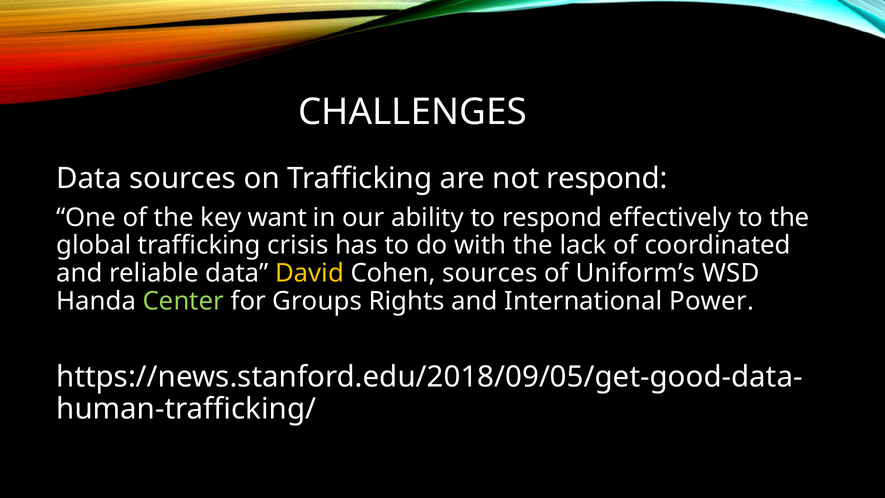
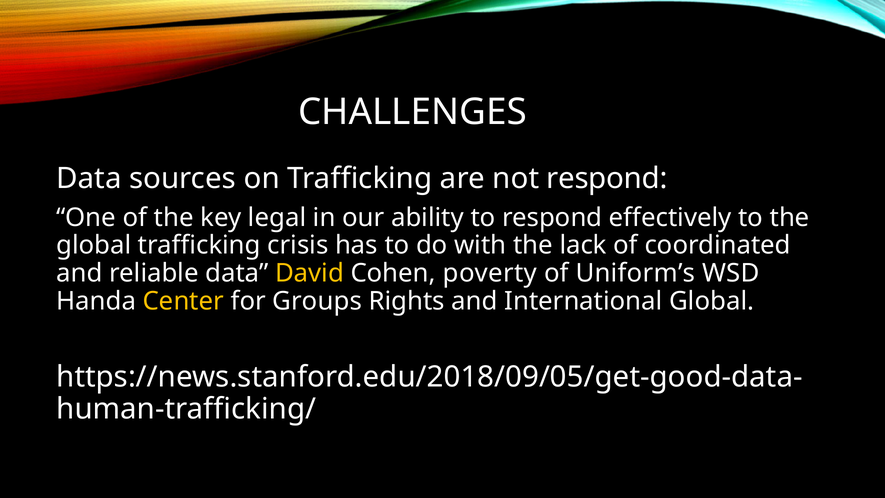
want: want -> legal (277, 217)
Cohen sources: sources -> poverty (490, 273)
Center colour: light green -> yellow (183, 301)
International Power: Power -> Global (712, 301)
